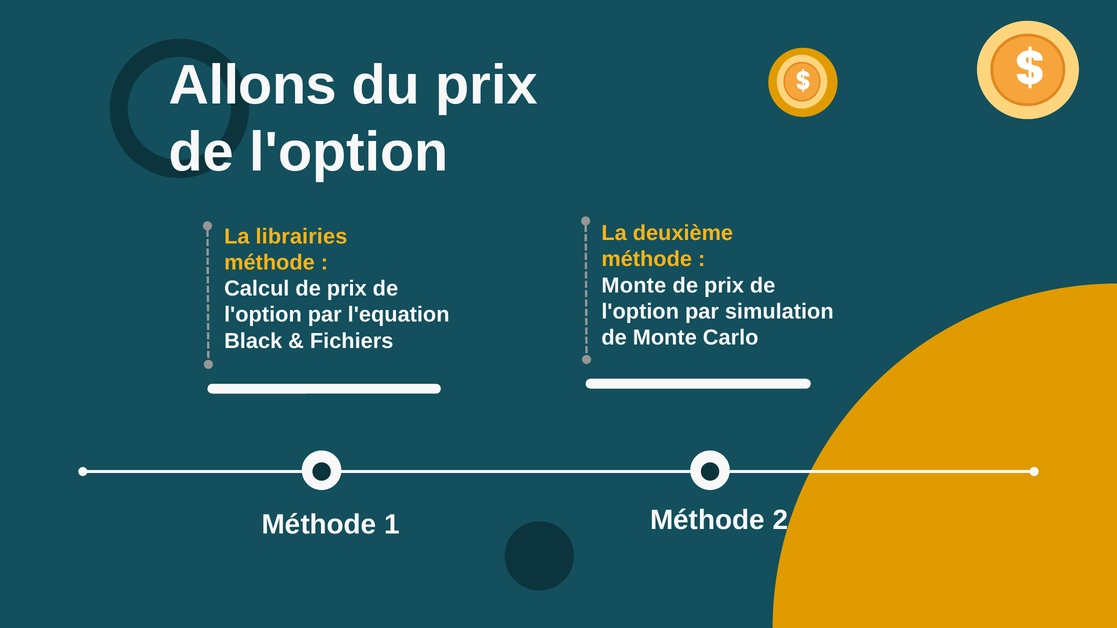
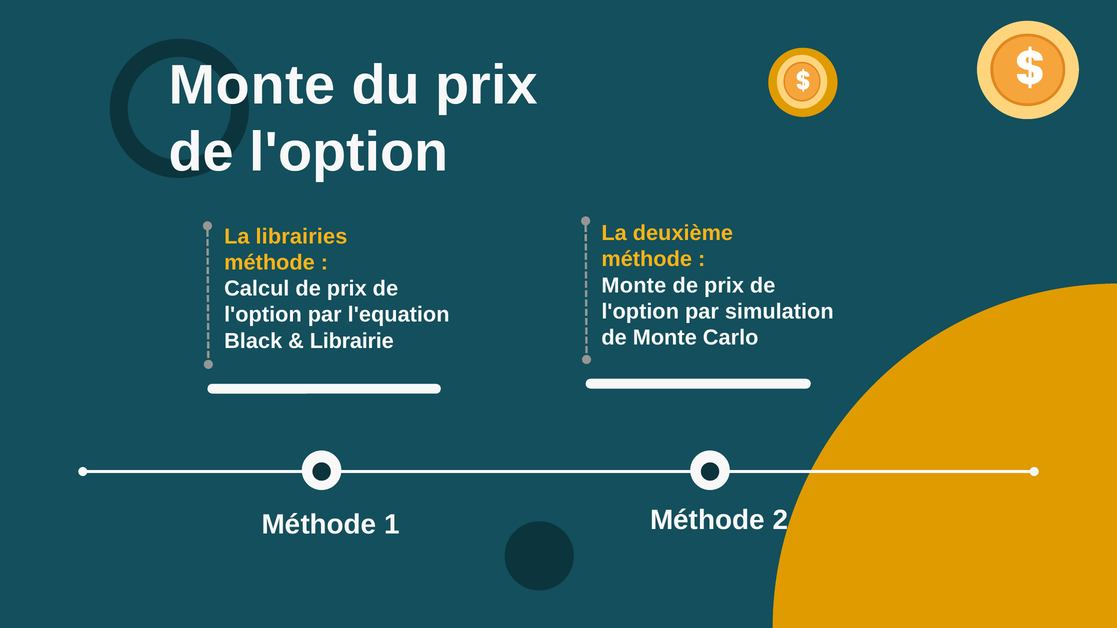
Allons: Allons -> Monte (252, 85)
Fichiers: Fichiers -> Librairie (352, 341)
